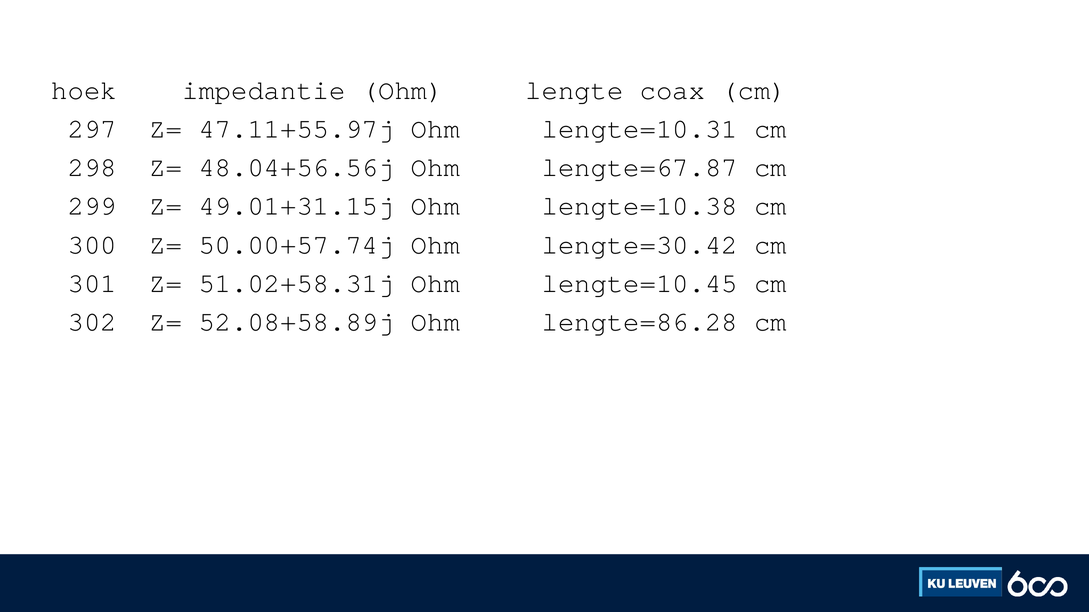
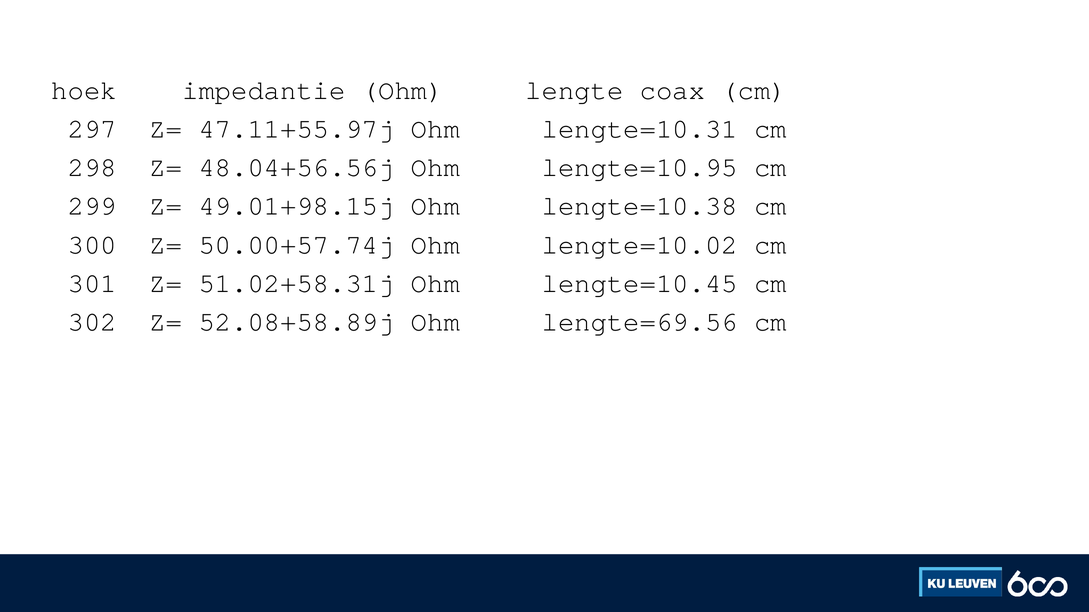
lengte=67.87: lengte=67.87 -> lengte=10.95 (640, 168)
49.01+31.15j: 49.01+31.15j -> 49.01+98.15j (297, 206)
lengte=30.42: lengte=30.42 -> lengte=10.02 (640, 245)
lengte=86.28: lengte=86.28 -> lengte=69.56 (640, 322)
